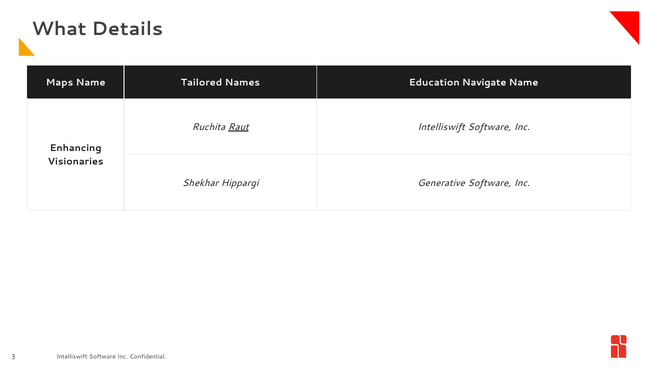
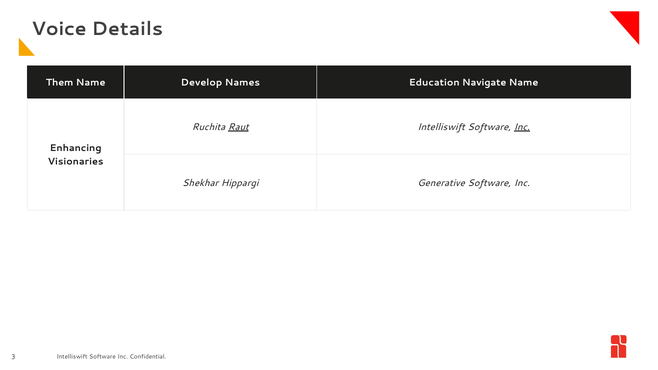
What: What -> Voice (59, 29)
Maps: Maps -> Them (60, 83)
Tailored: Tailored -> Develop (201, 83)
Inc underline: none -> present (522, 127)
